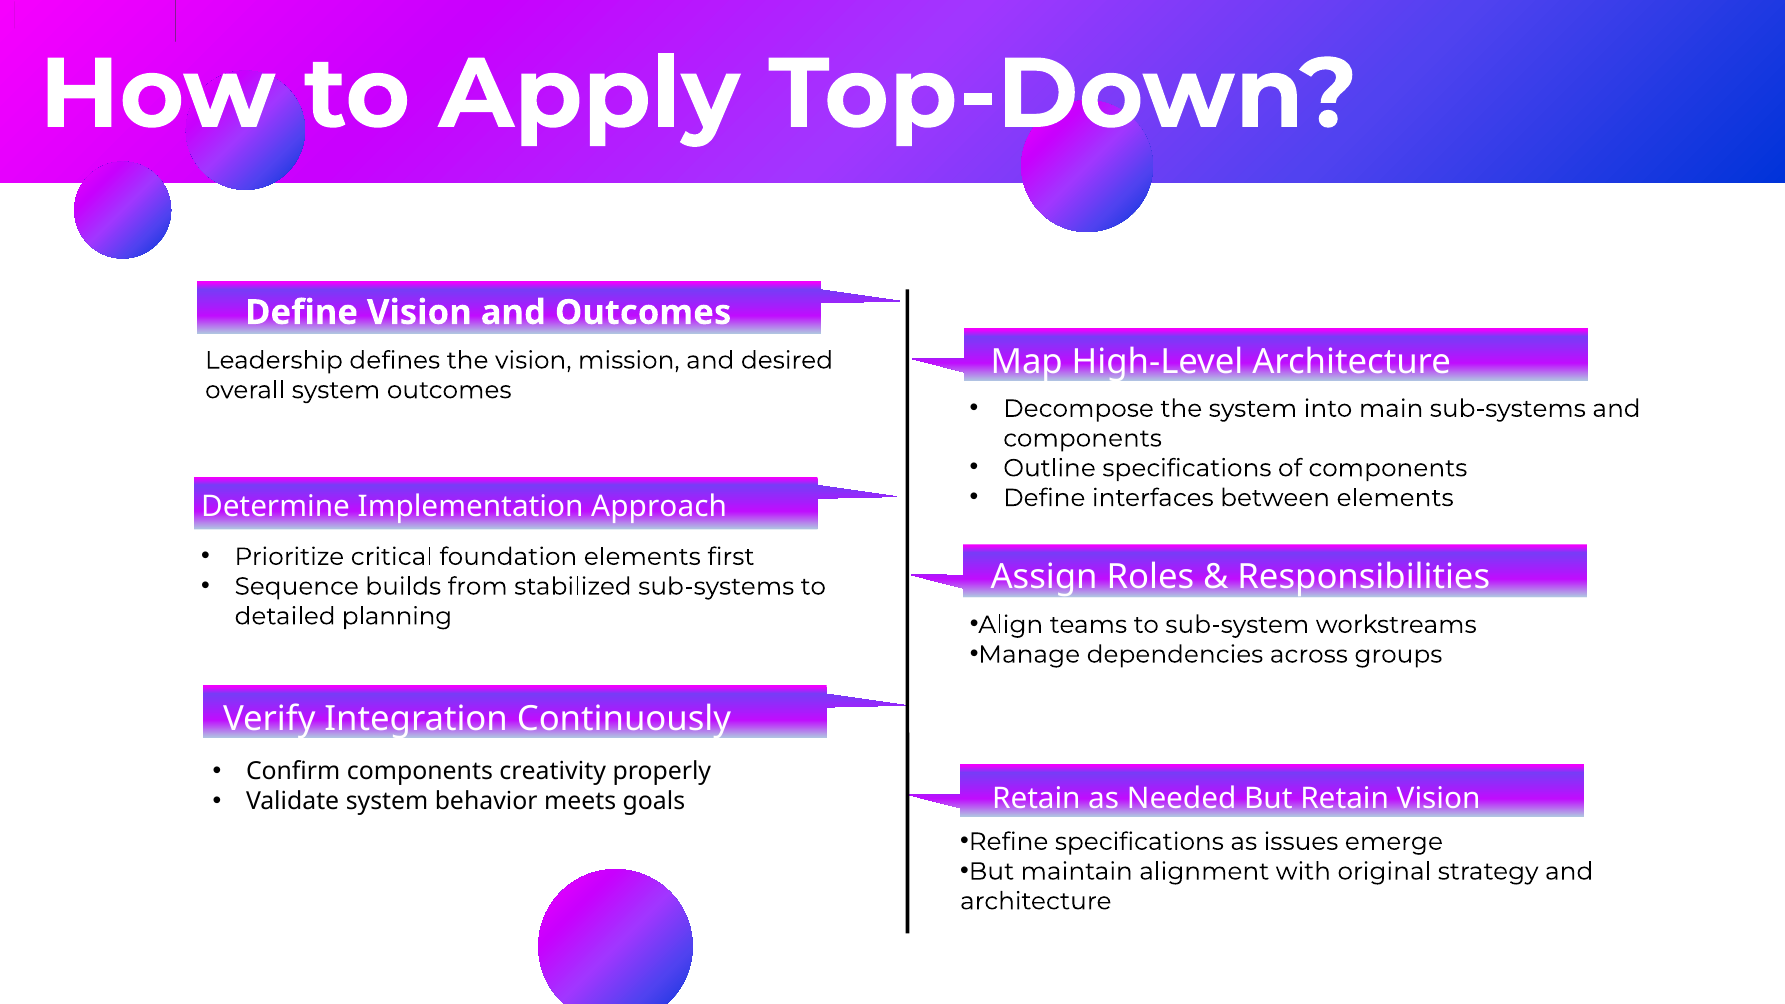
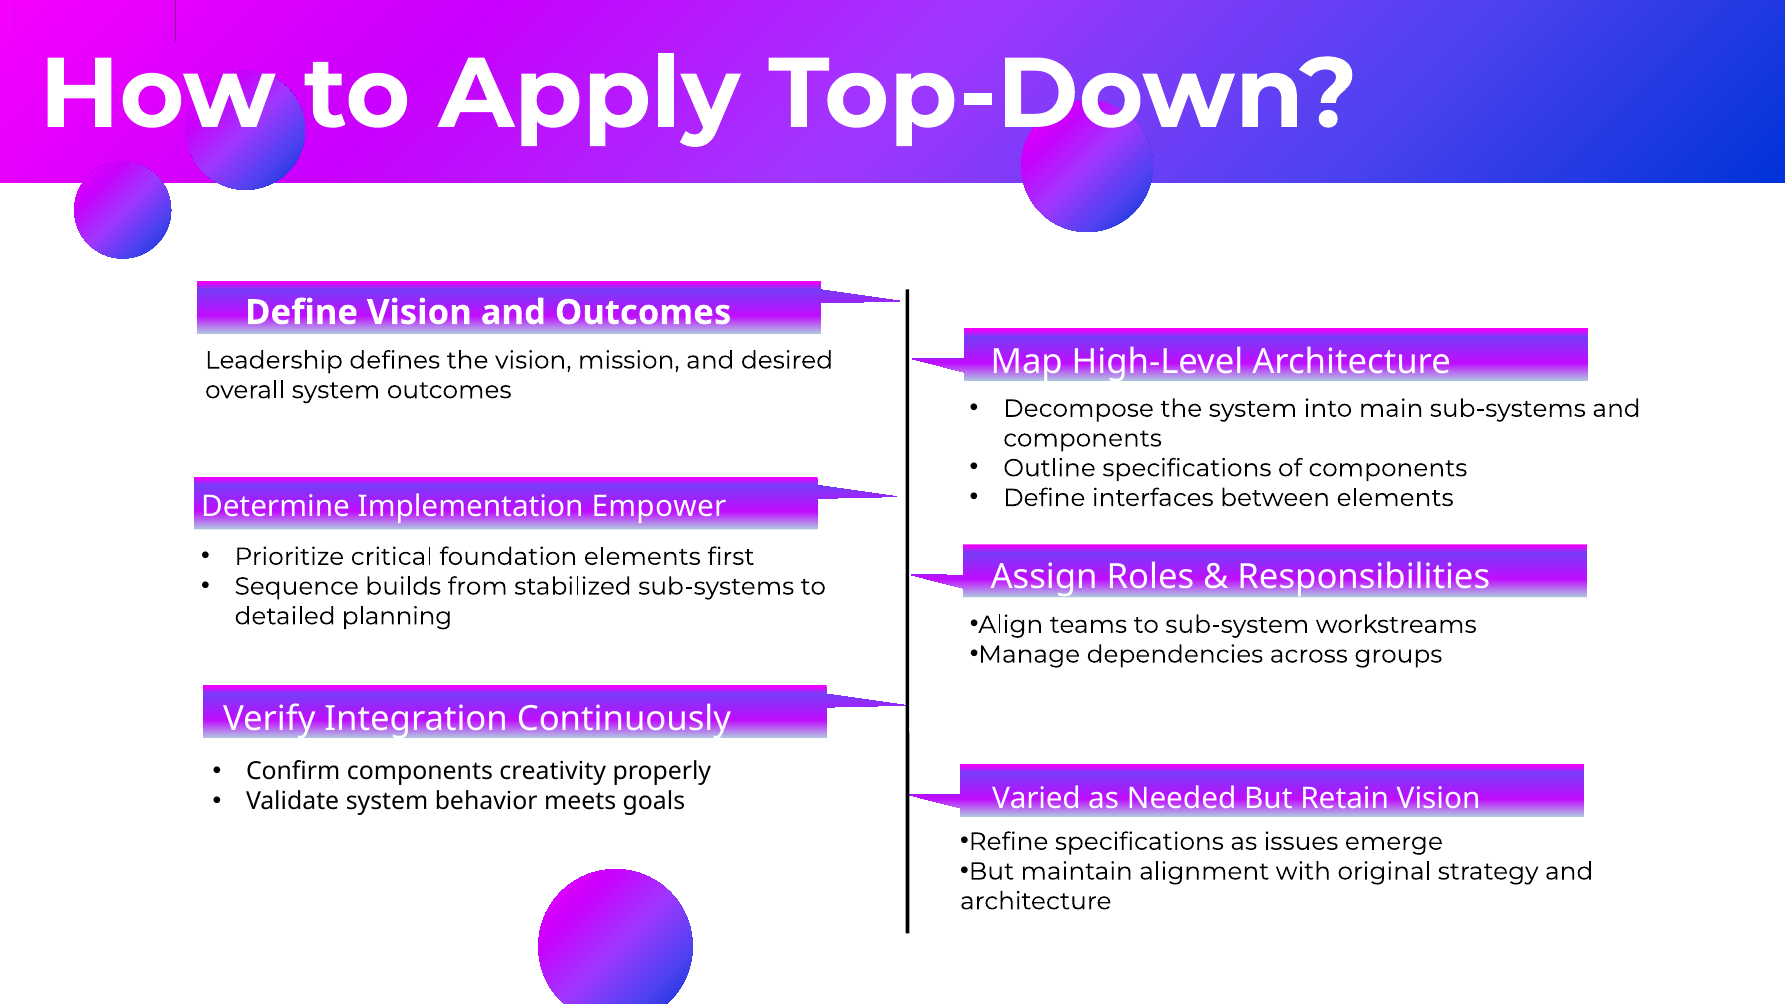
Approach: Approach -> Empower (659, 507)
Retain: Retain -> Varied (1036, 798)
